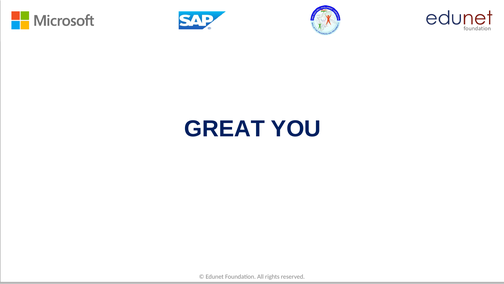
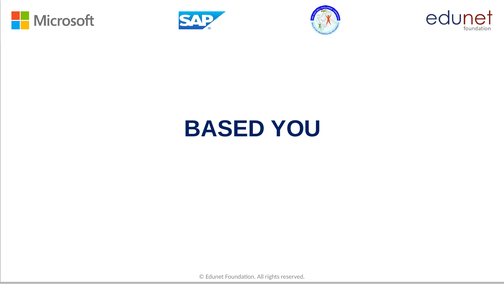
GREAT: GREAT -> BASED (225, 129)
